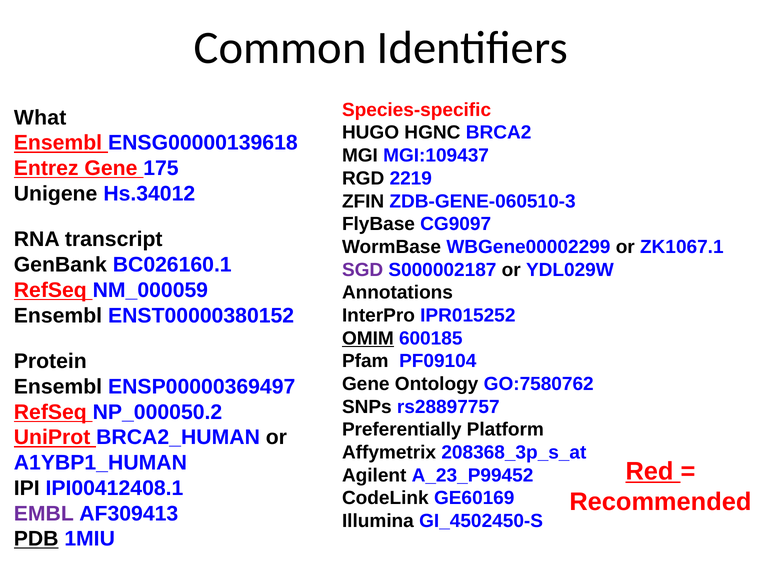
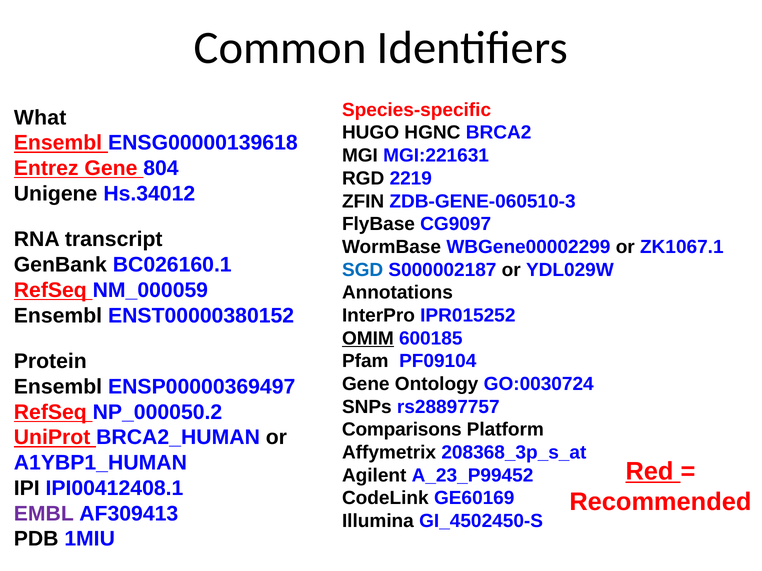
MGI:109437: MGI:109437 -> MGI:221631 (436, 156)
175: 175 -> 804 (161, 168)
SGD colour: purple -> blue (363, 270)
GO:7580762: GO:7580762 -> GO:0030724 (539, 384)
Preferentially: Preferentially -> Comparisons (402, 430)
PDB underline: present -> none (36, 539)
